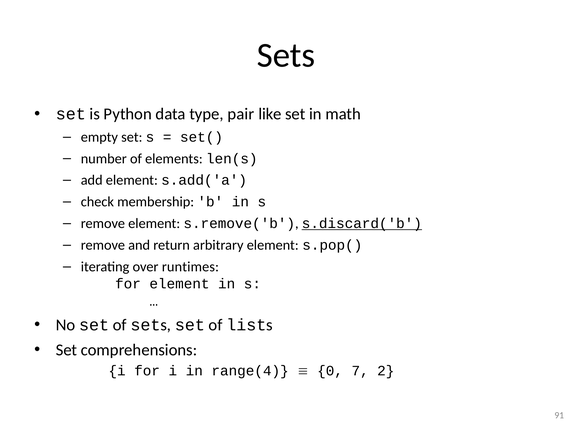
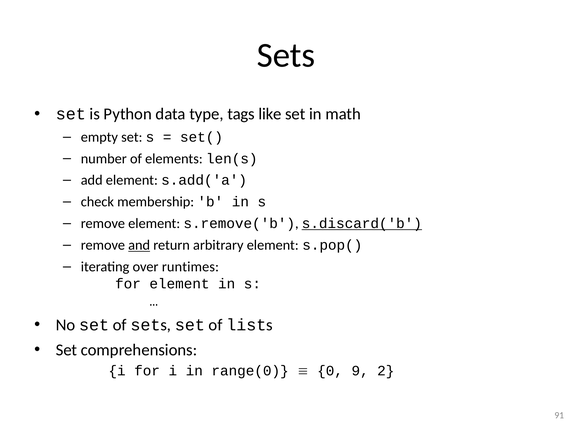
pair: pair -> tags (241, 114)
and underline: none -> present (139, 245)
range(4: range(4 -> range(0 (250, 371)
7: 7 -> 9 (360, 371)
